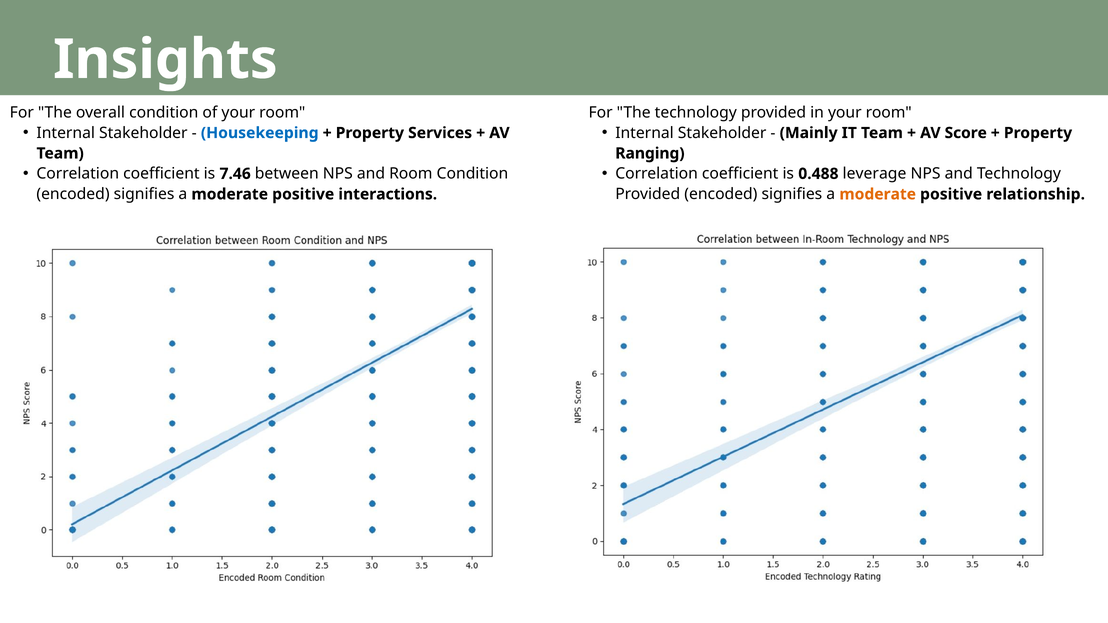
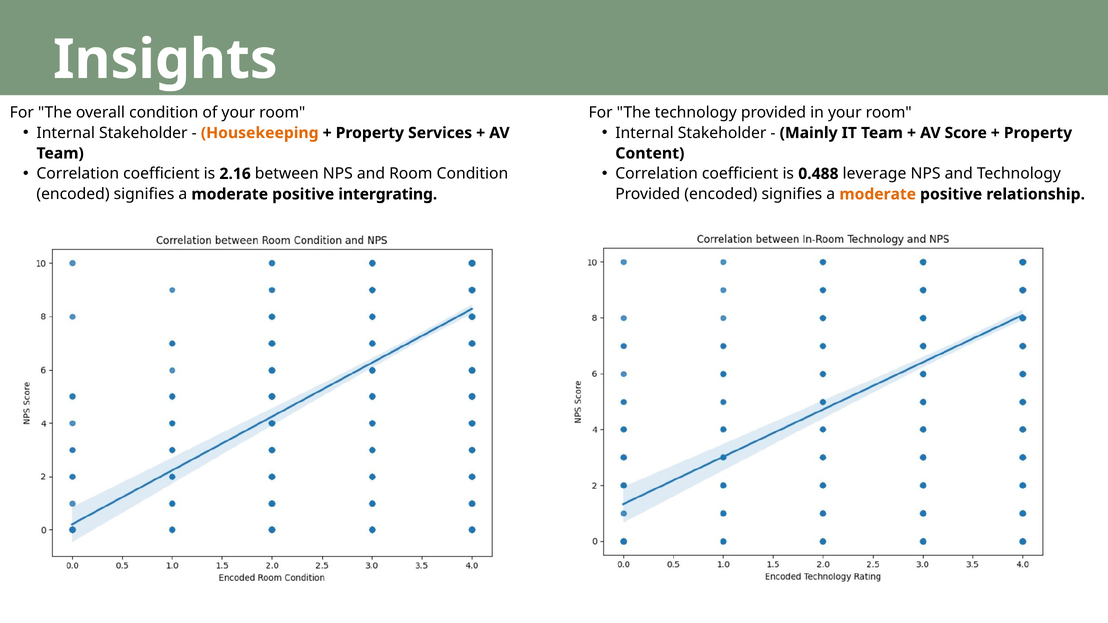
Housekeeping colour: blue -> orange (260, 133)
Ranging: Ranging -> Content (650, 153)
7.46: 7.46 -> 2.16 (235, 174)
interactions: interactions -> intergrating (388, 194)
